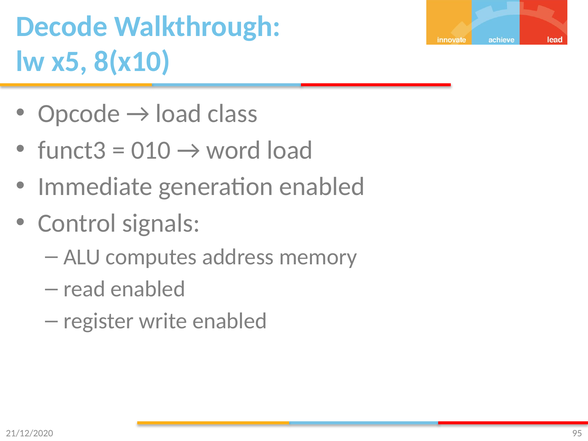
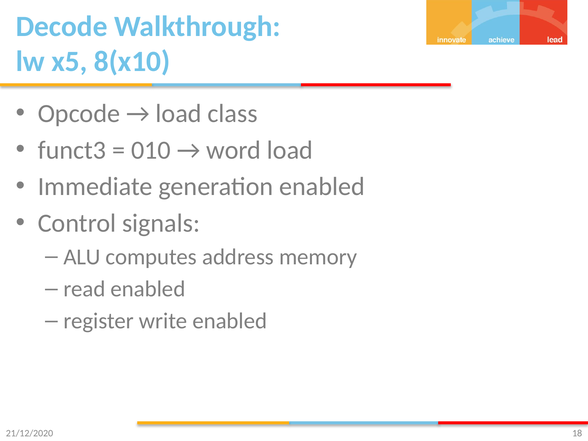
95: 95 -> 18 (577, 433)
